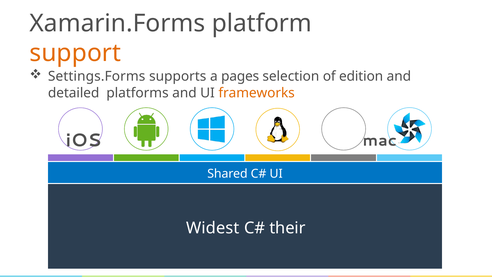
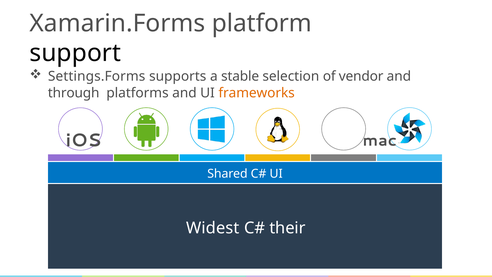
support colour: orange -> black (75, 53)
pages: pages -> stable (240, 76)
edition: edition -> vendor (361, 76)
detailed: detailed -> through (74, 93)
